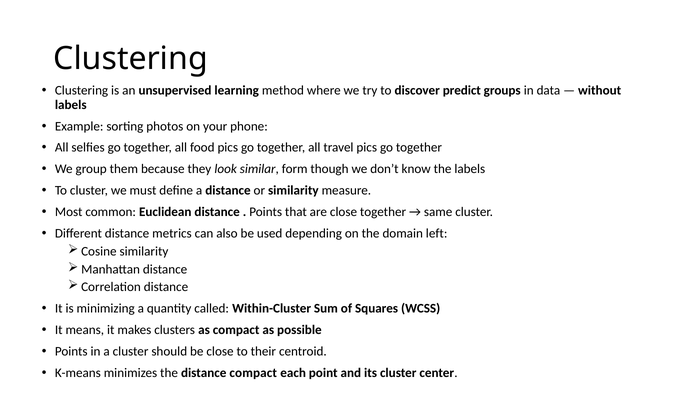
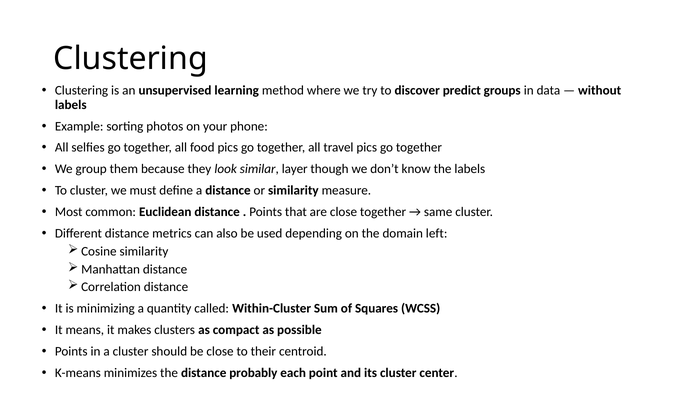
form: form -> layer (295, 169)
distance compact: compact -> probably (253, 373)
